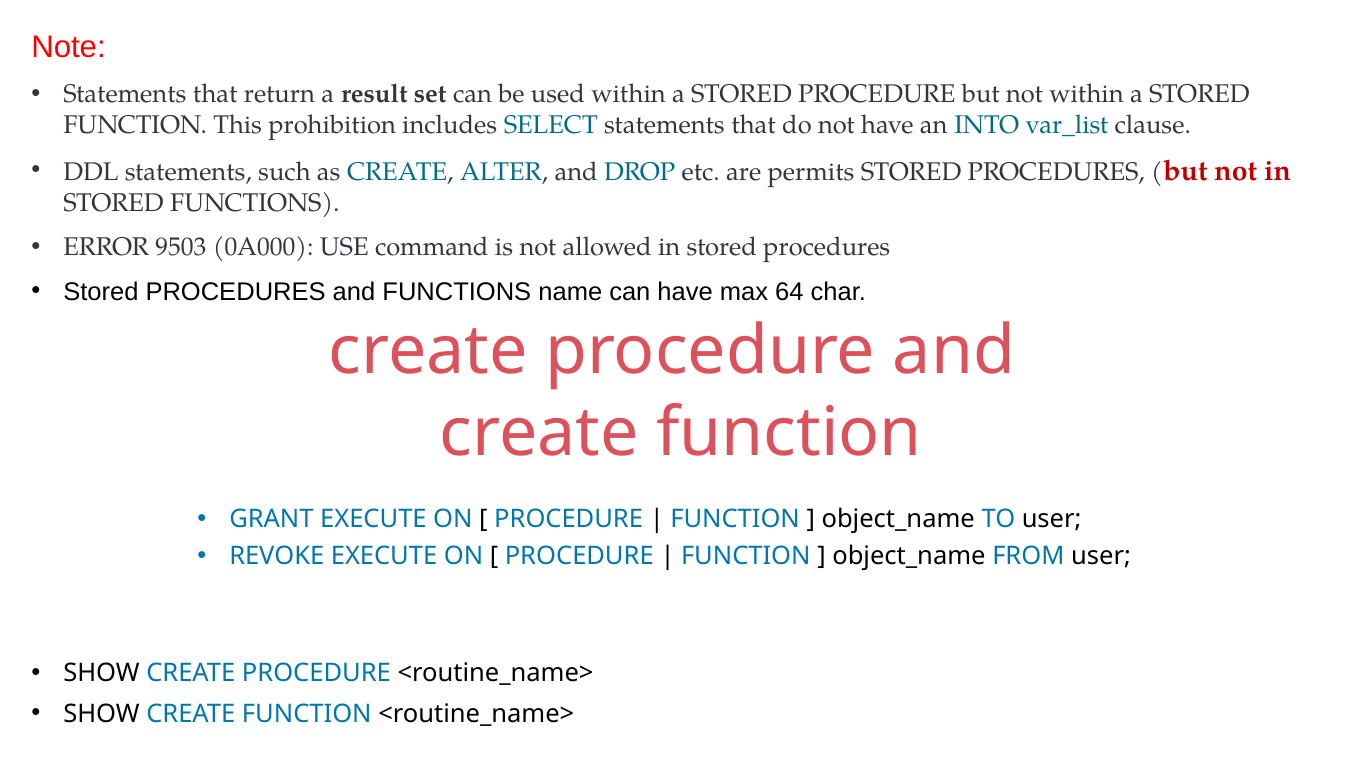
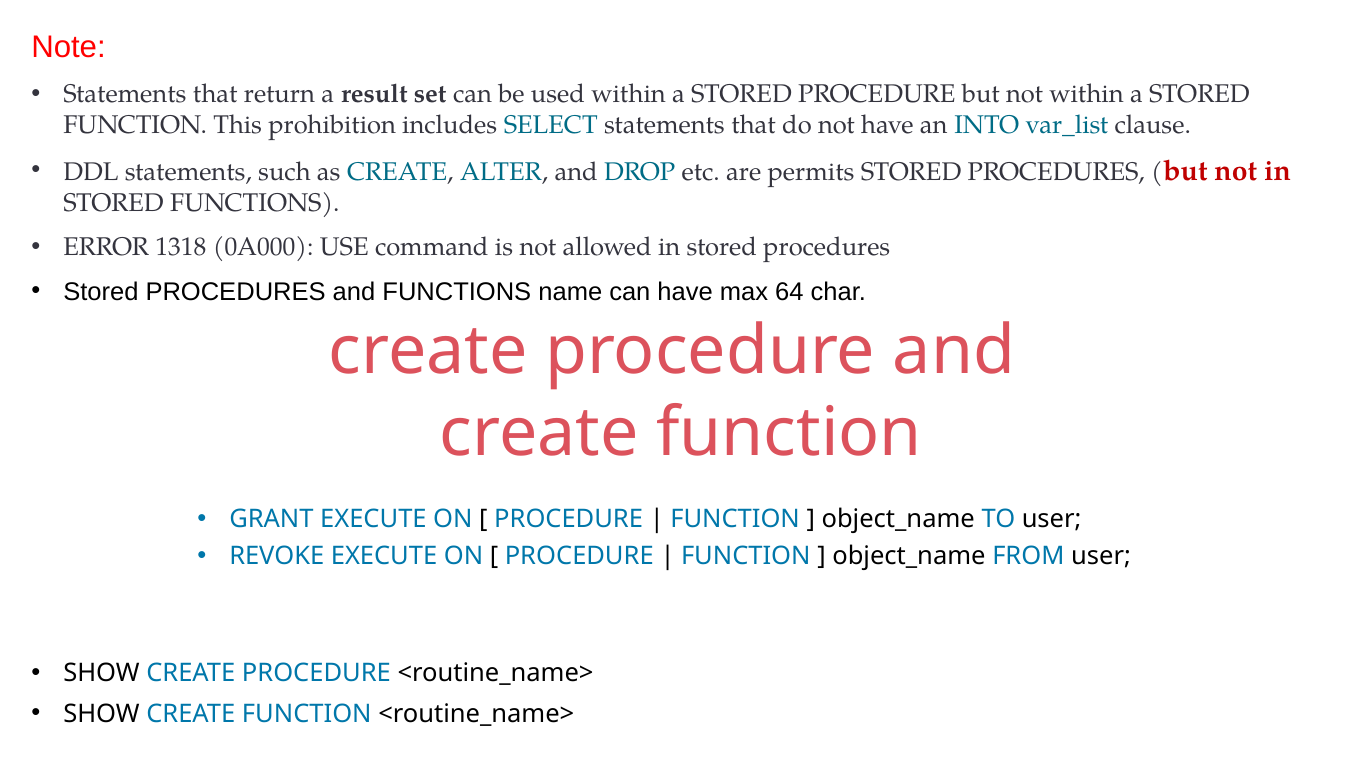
9503: 9503 -> 1318 (181, 247)
